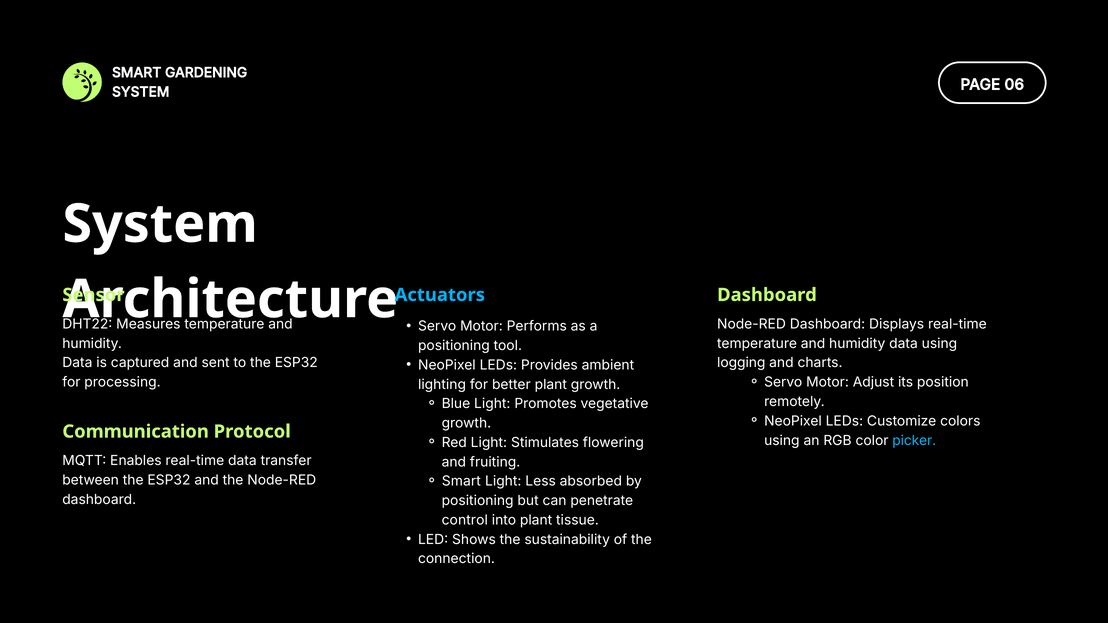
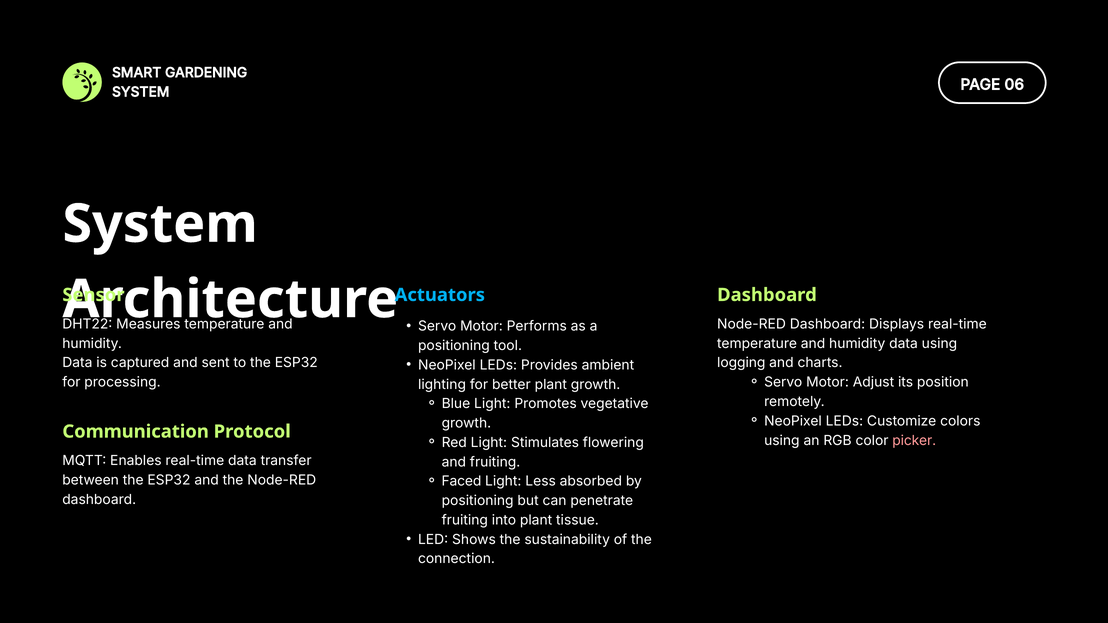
picker colour: light blue -> pink (914, 441)
Smart: Smart -> Faced (461, 482)
control: control -> fruiting (465, 520)
